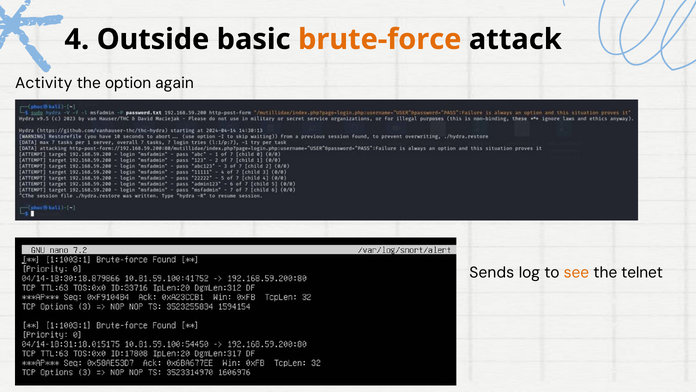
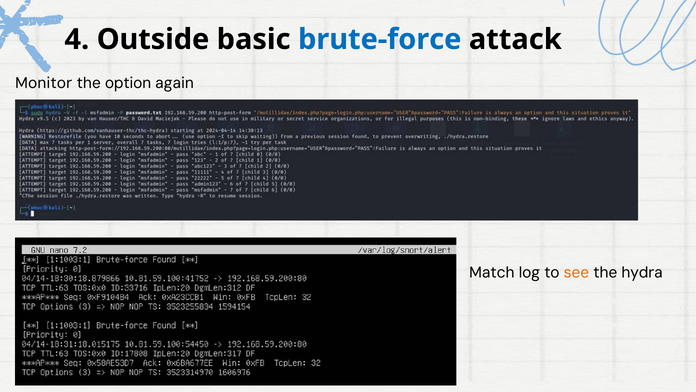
brute-force colour: orange -> blue (380, 39)
Activity: Activity -> Monitor (44, 83)
Sends: Sends -> Match (492, 272)
telnet: telnet -> hydra (642, 272)
